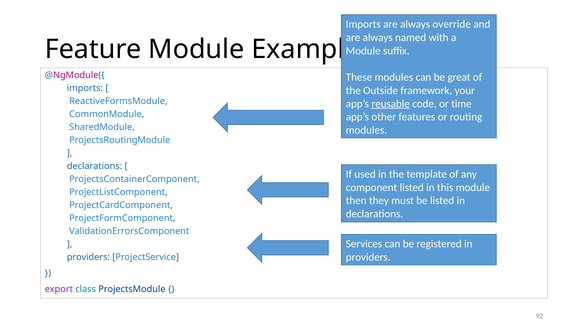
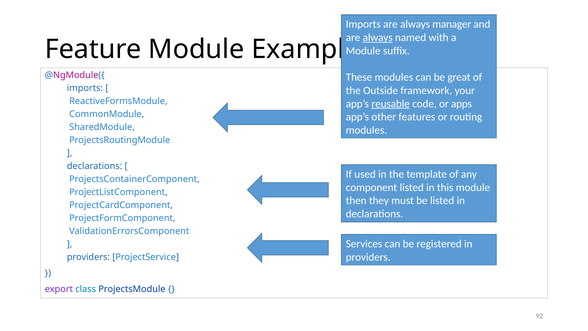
override: override -> manager (452, 24)
always underline: none -> present (378, 37)
time: time -> apps (461, 104)
